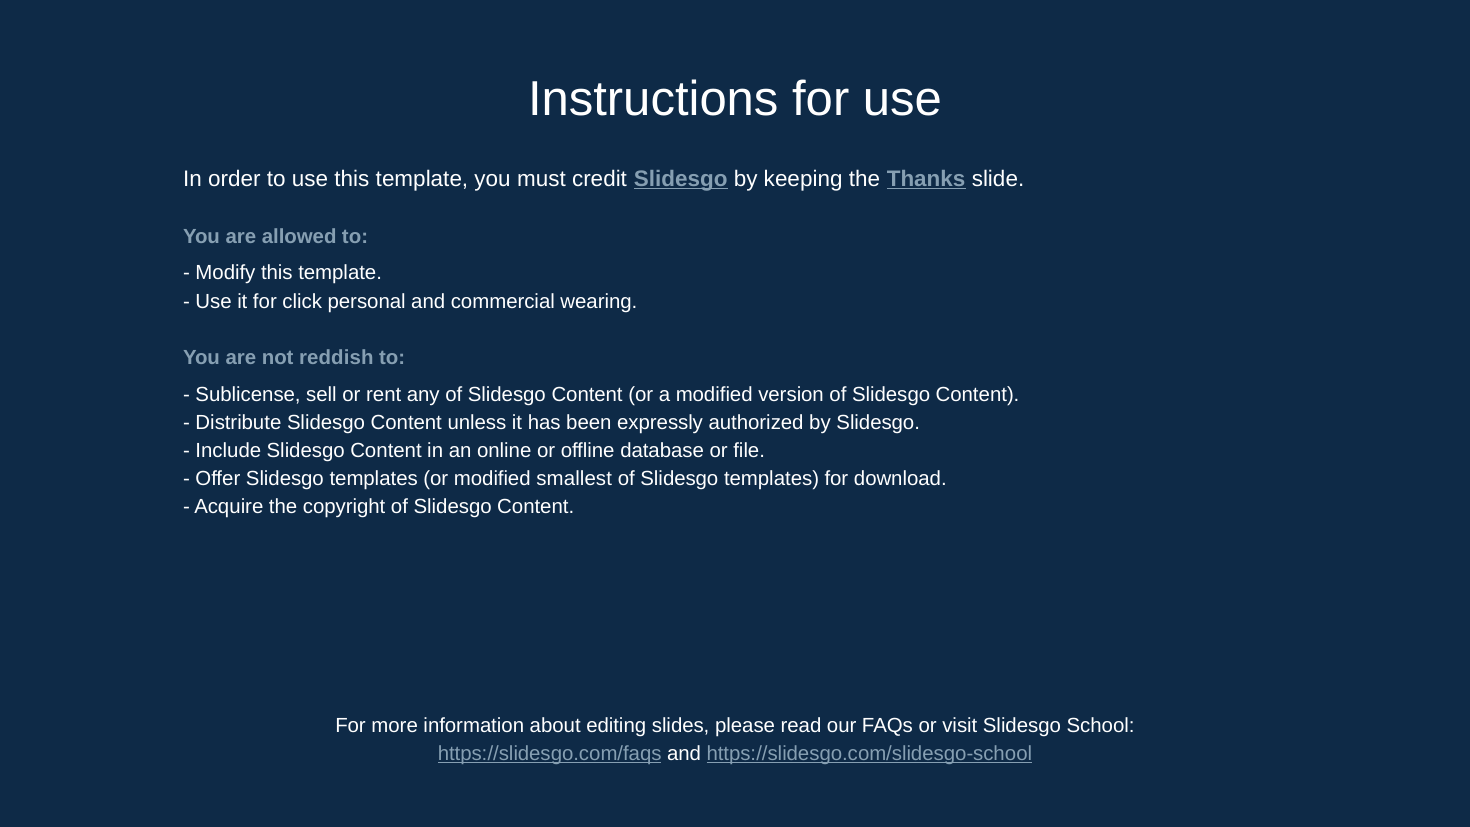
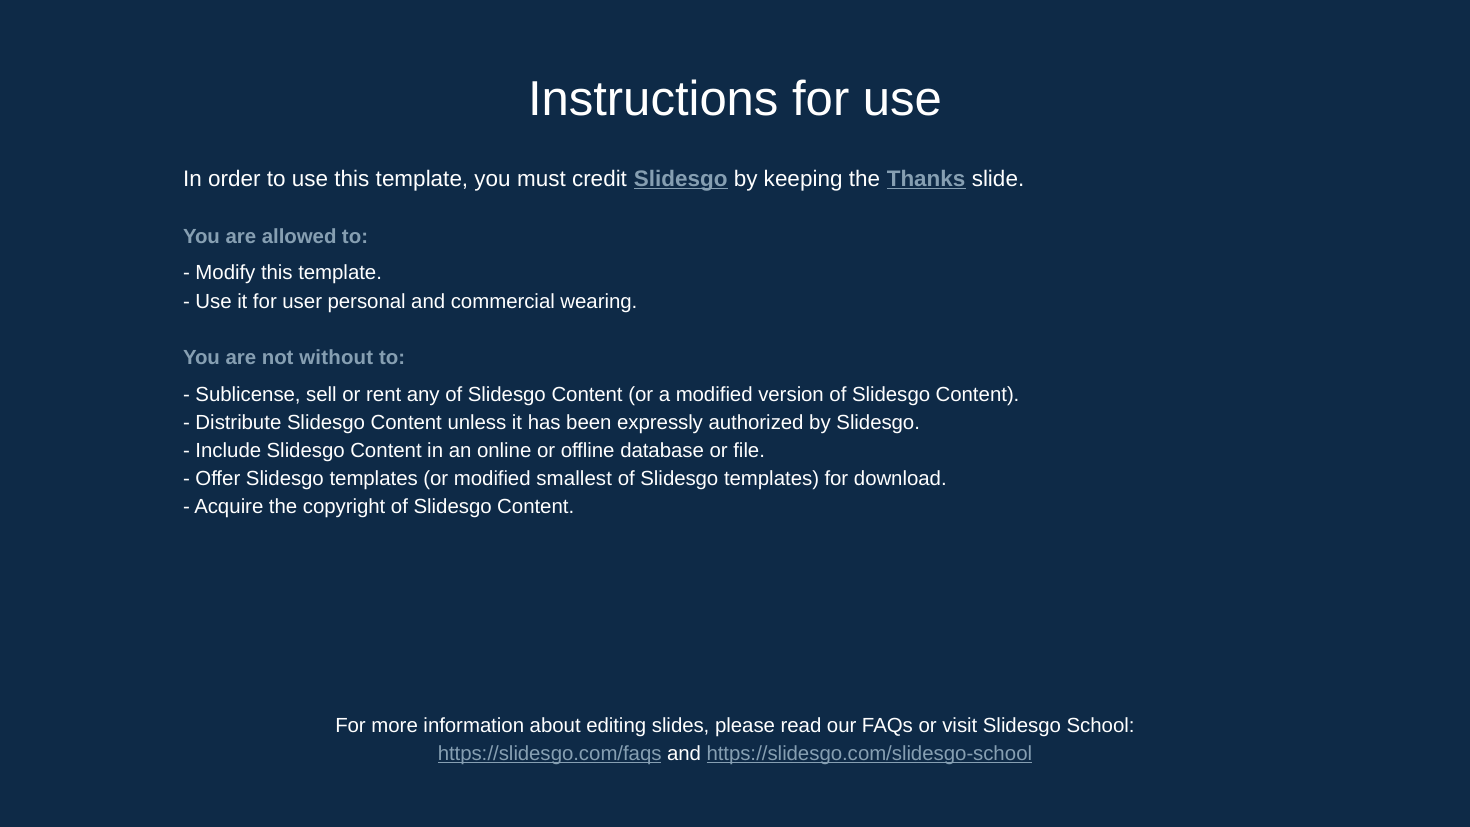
click: click -> user (302, 301)
reddish: reddish -> without (336, 358)
